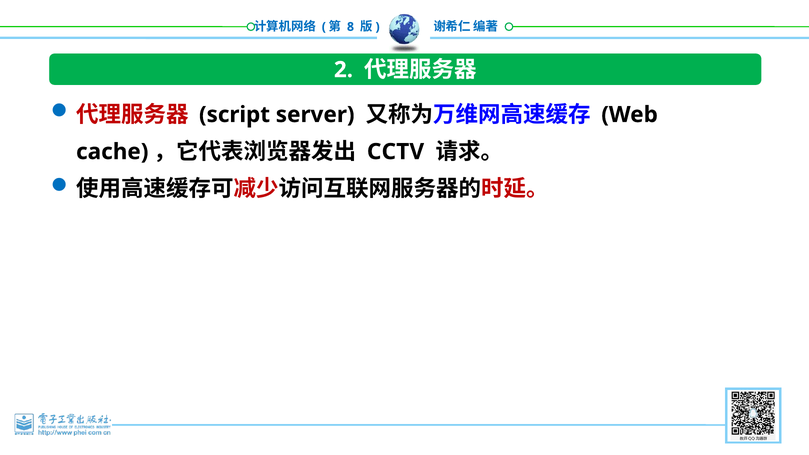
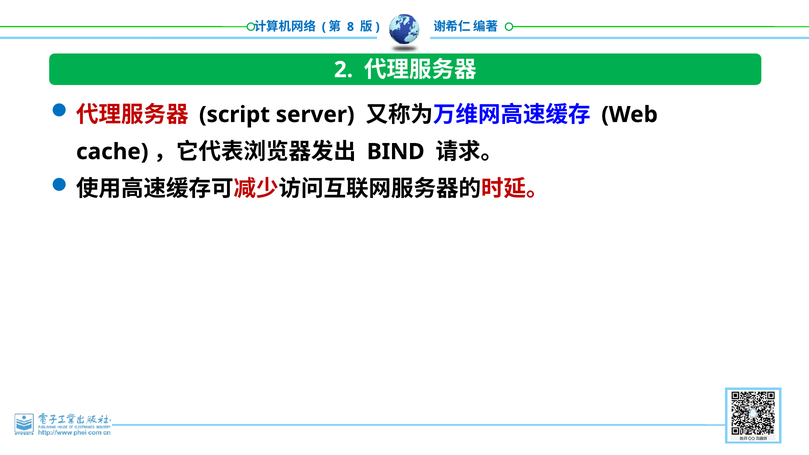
CCTV: CCTV -> BIND (396, 152)
